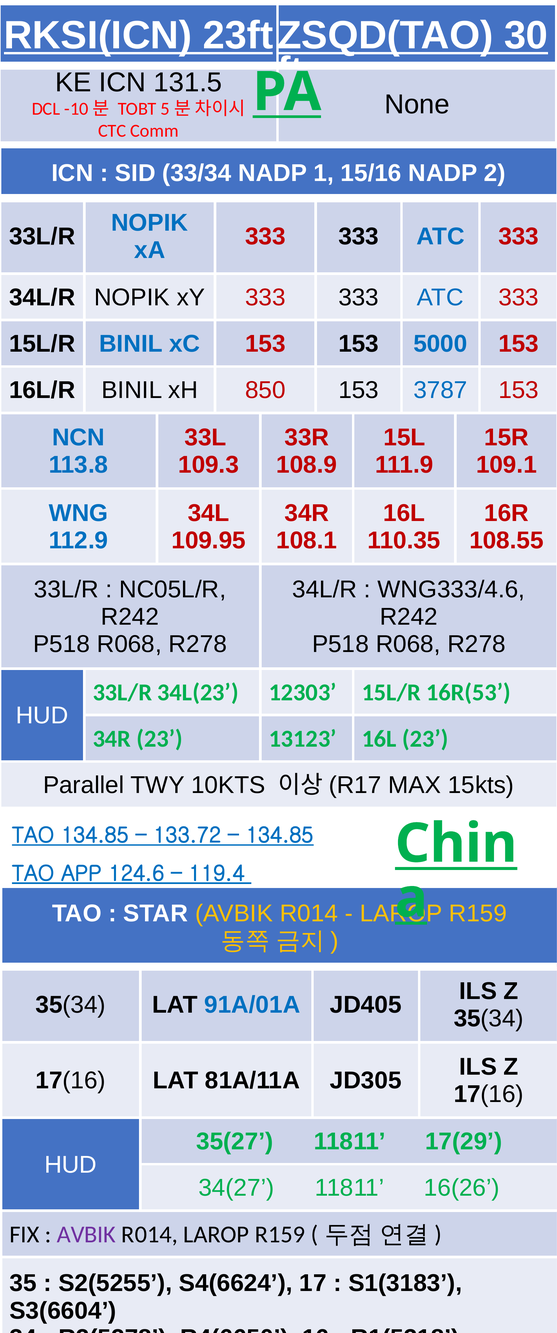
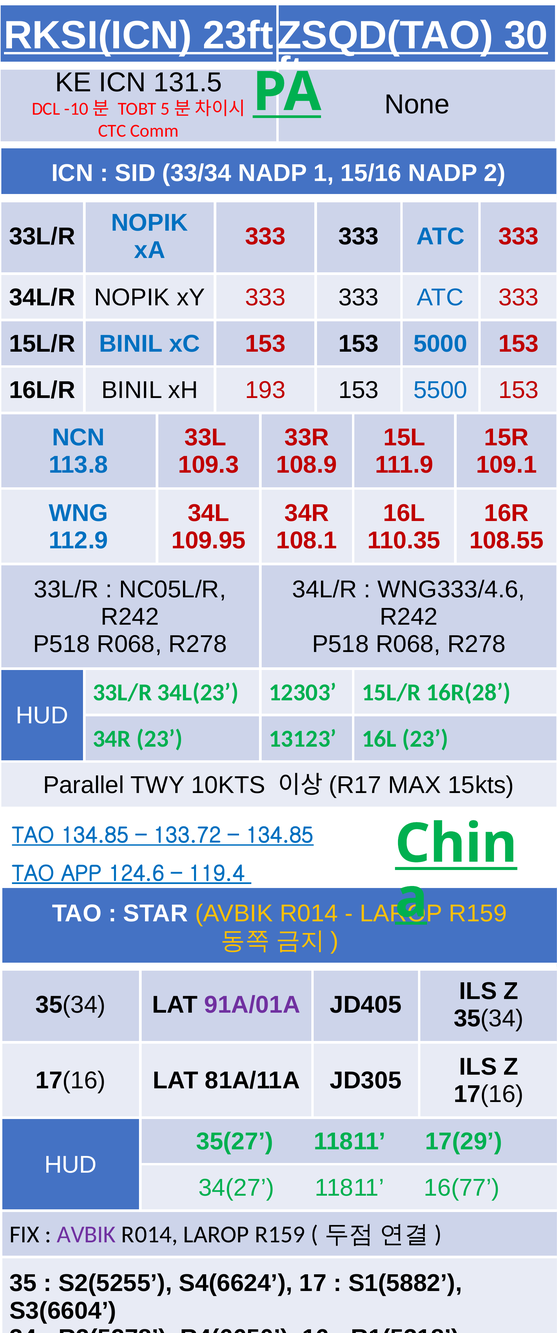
850: 850 -> 193 (265, 390)
3787: 3787 -> 5500 (440, 390)
16R(53: 16R(53 -> 16R(28 (468, 692)
91A/01A colour: blue -> purple (252, 1005)
16(26: 16(26 -> 16(77 (462, 1188)
S1(3183: S1(3183 -> S1(5882 (405, 1283)
